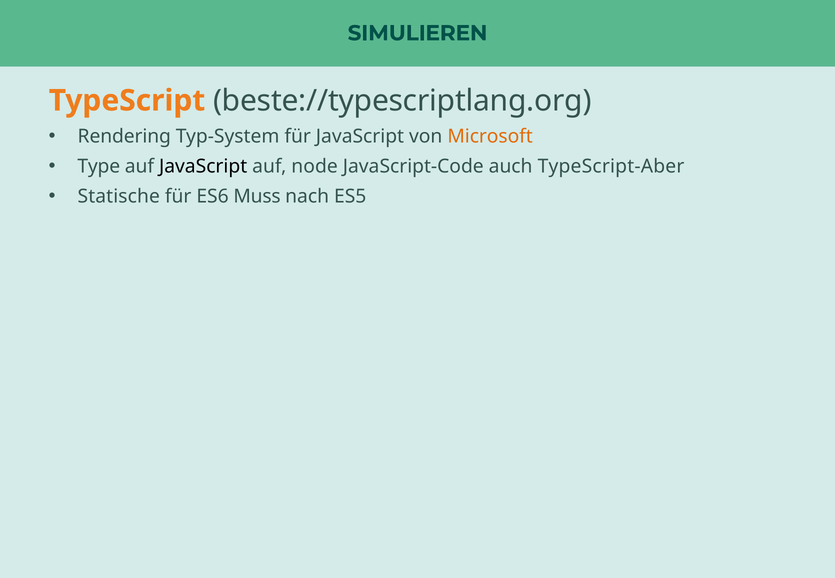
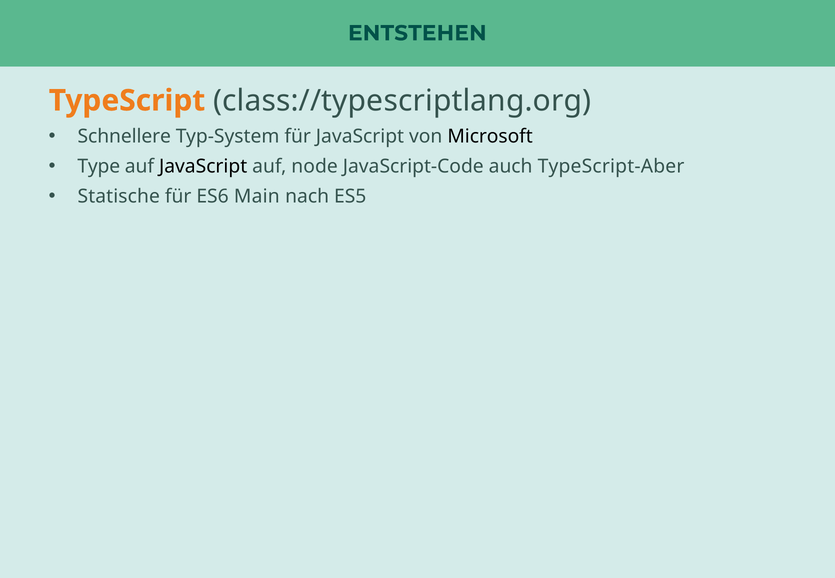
SIMULIEREN: SIMULIEREN -> ENTSTEHEN (417, 33)
beste://typescriptlang.org: beste://typescriptlang.org -> class://typescriptlang.org (402, 101)
Rendering: Rendering -> Schnellere (124, 136)
Microsoft colour: orange -> black (490, 136)
Muss: Muss -> Main (257, 196)
